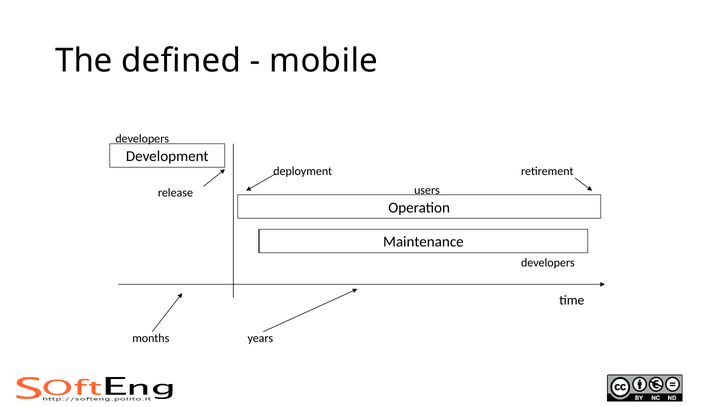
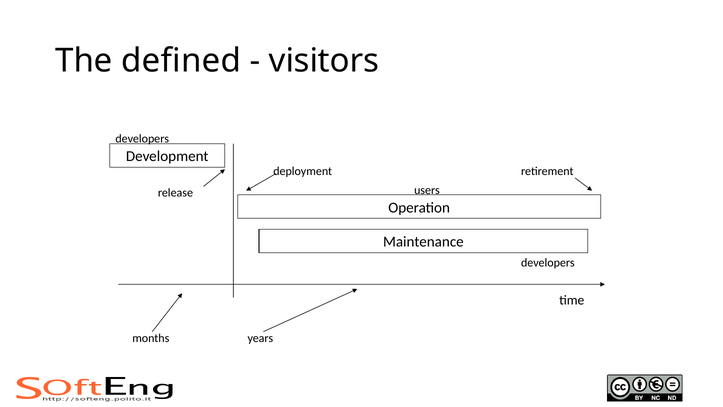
mobile: mobile -> visitors (324, 61)
